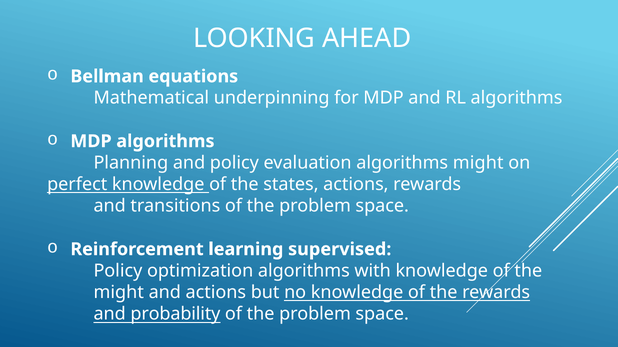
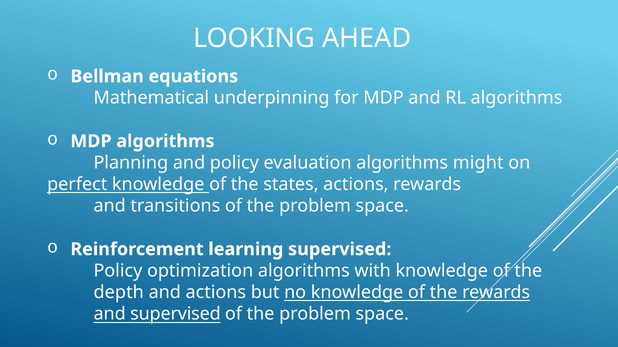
might: might -> depth (119, 293)
and probability: probability -> supervised (175, 315)
